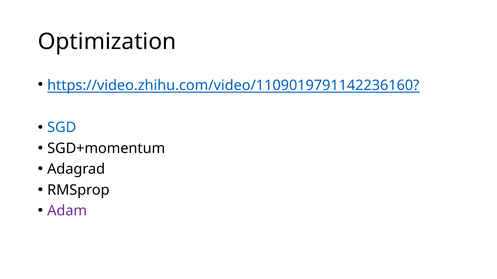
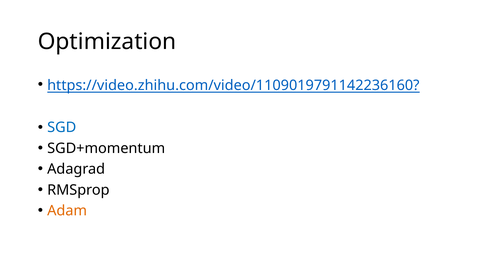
Adam colour: purple -> orange (67, 211)
